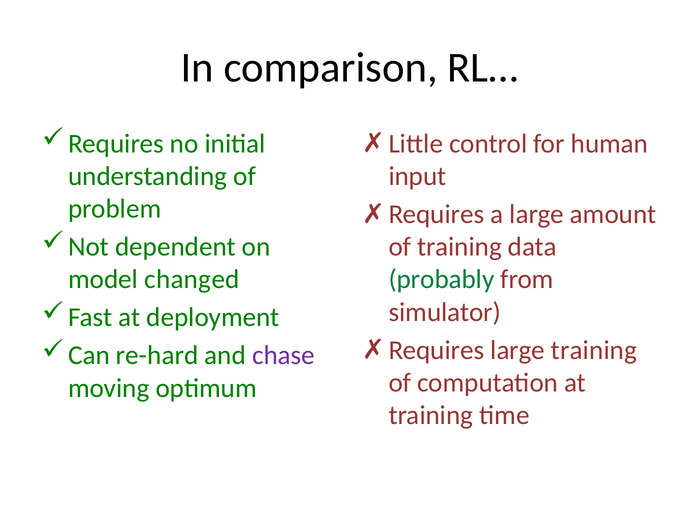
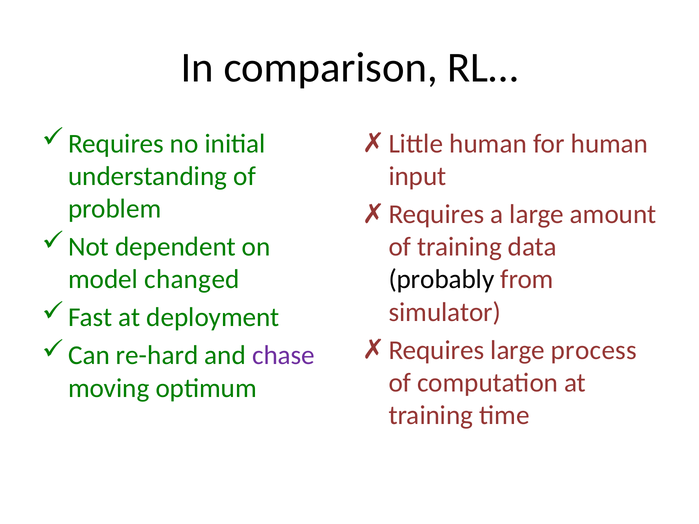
control: control -> human (488, 144)
probably colour: green -> black (441, 280)
large training: training -> process (594, 350)
